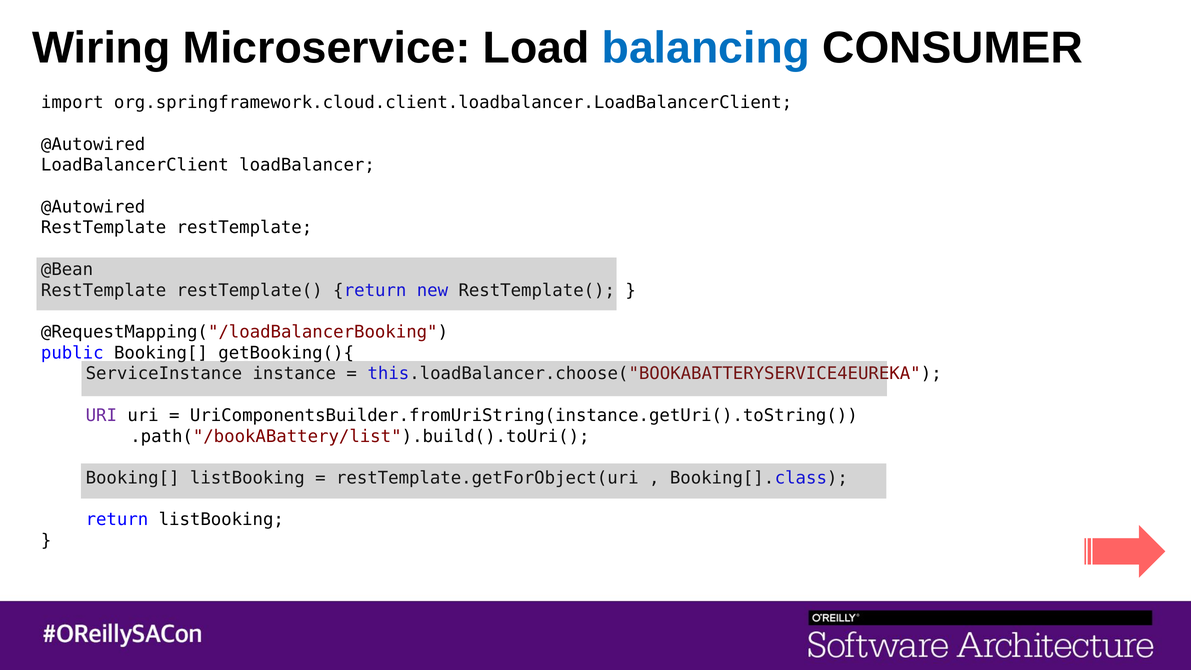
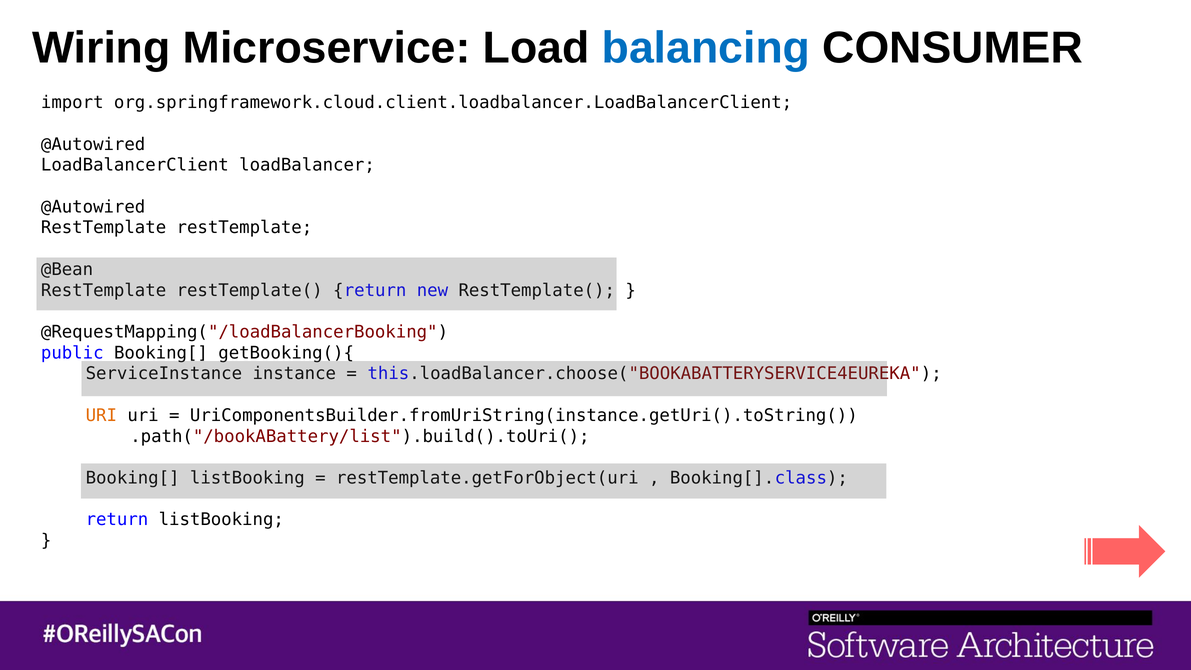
URI colour: purple -> orange (101, 415)
